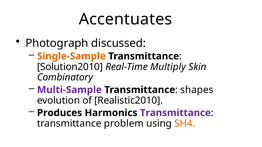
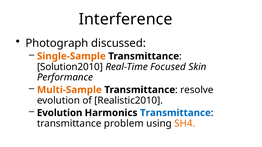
Accentuates: Accentuates -> Interference (126, 19)
Multiply: Multiply -> Focused (168, 67)
Combinatory: Combinatory -> Performance (65, 78)
Multi-Sample colour: purple -> orange (69, 90)
shapes: shapes -> resolve (197, 90)
Produces: Produces -> Evolution (60, 113)
Transmittance colour: purple -> blue (175, 113)
